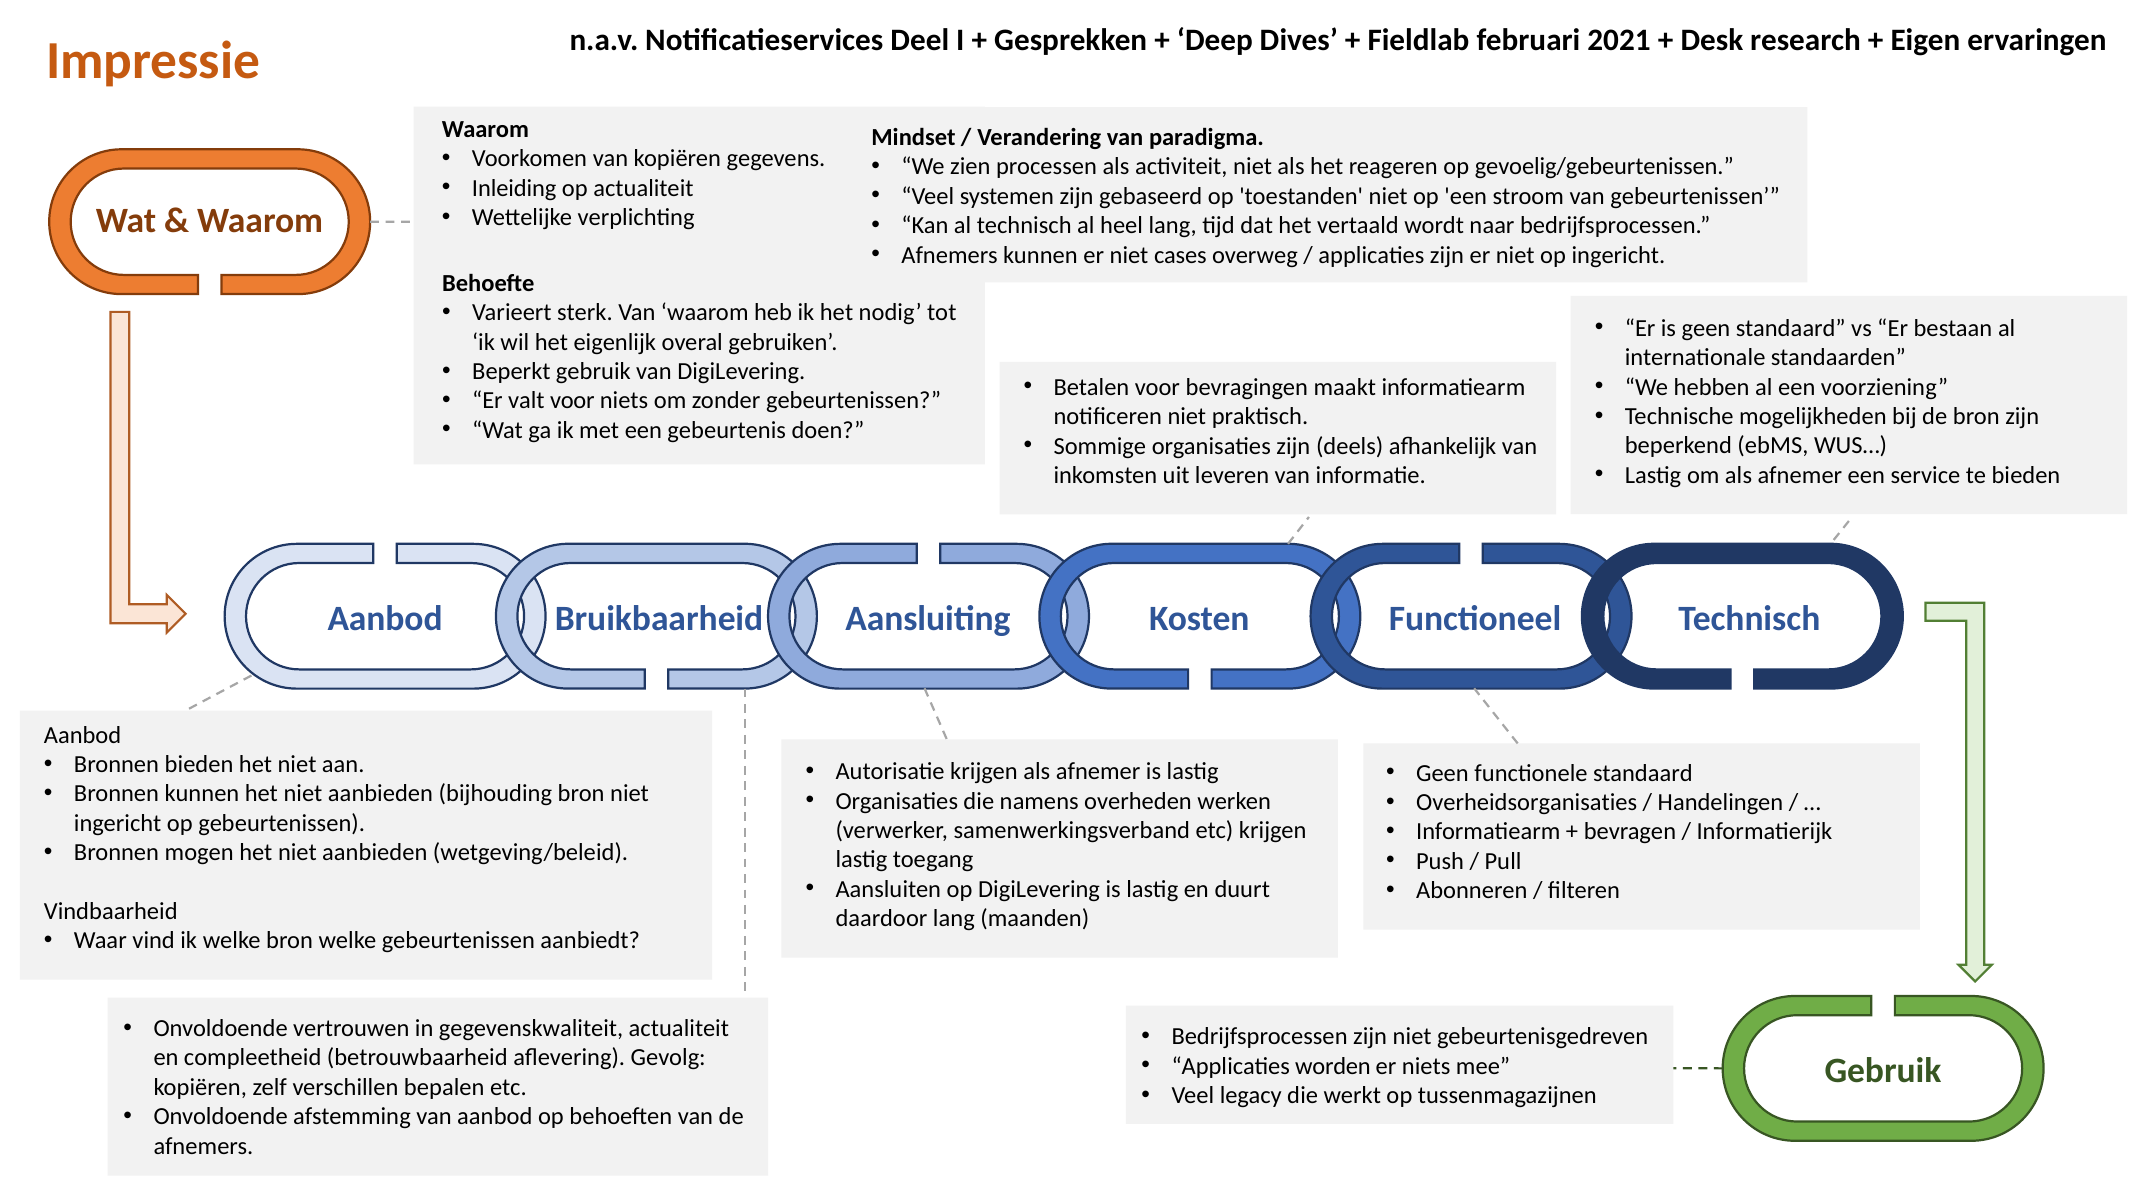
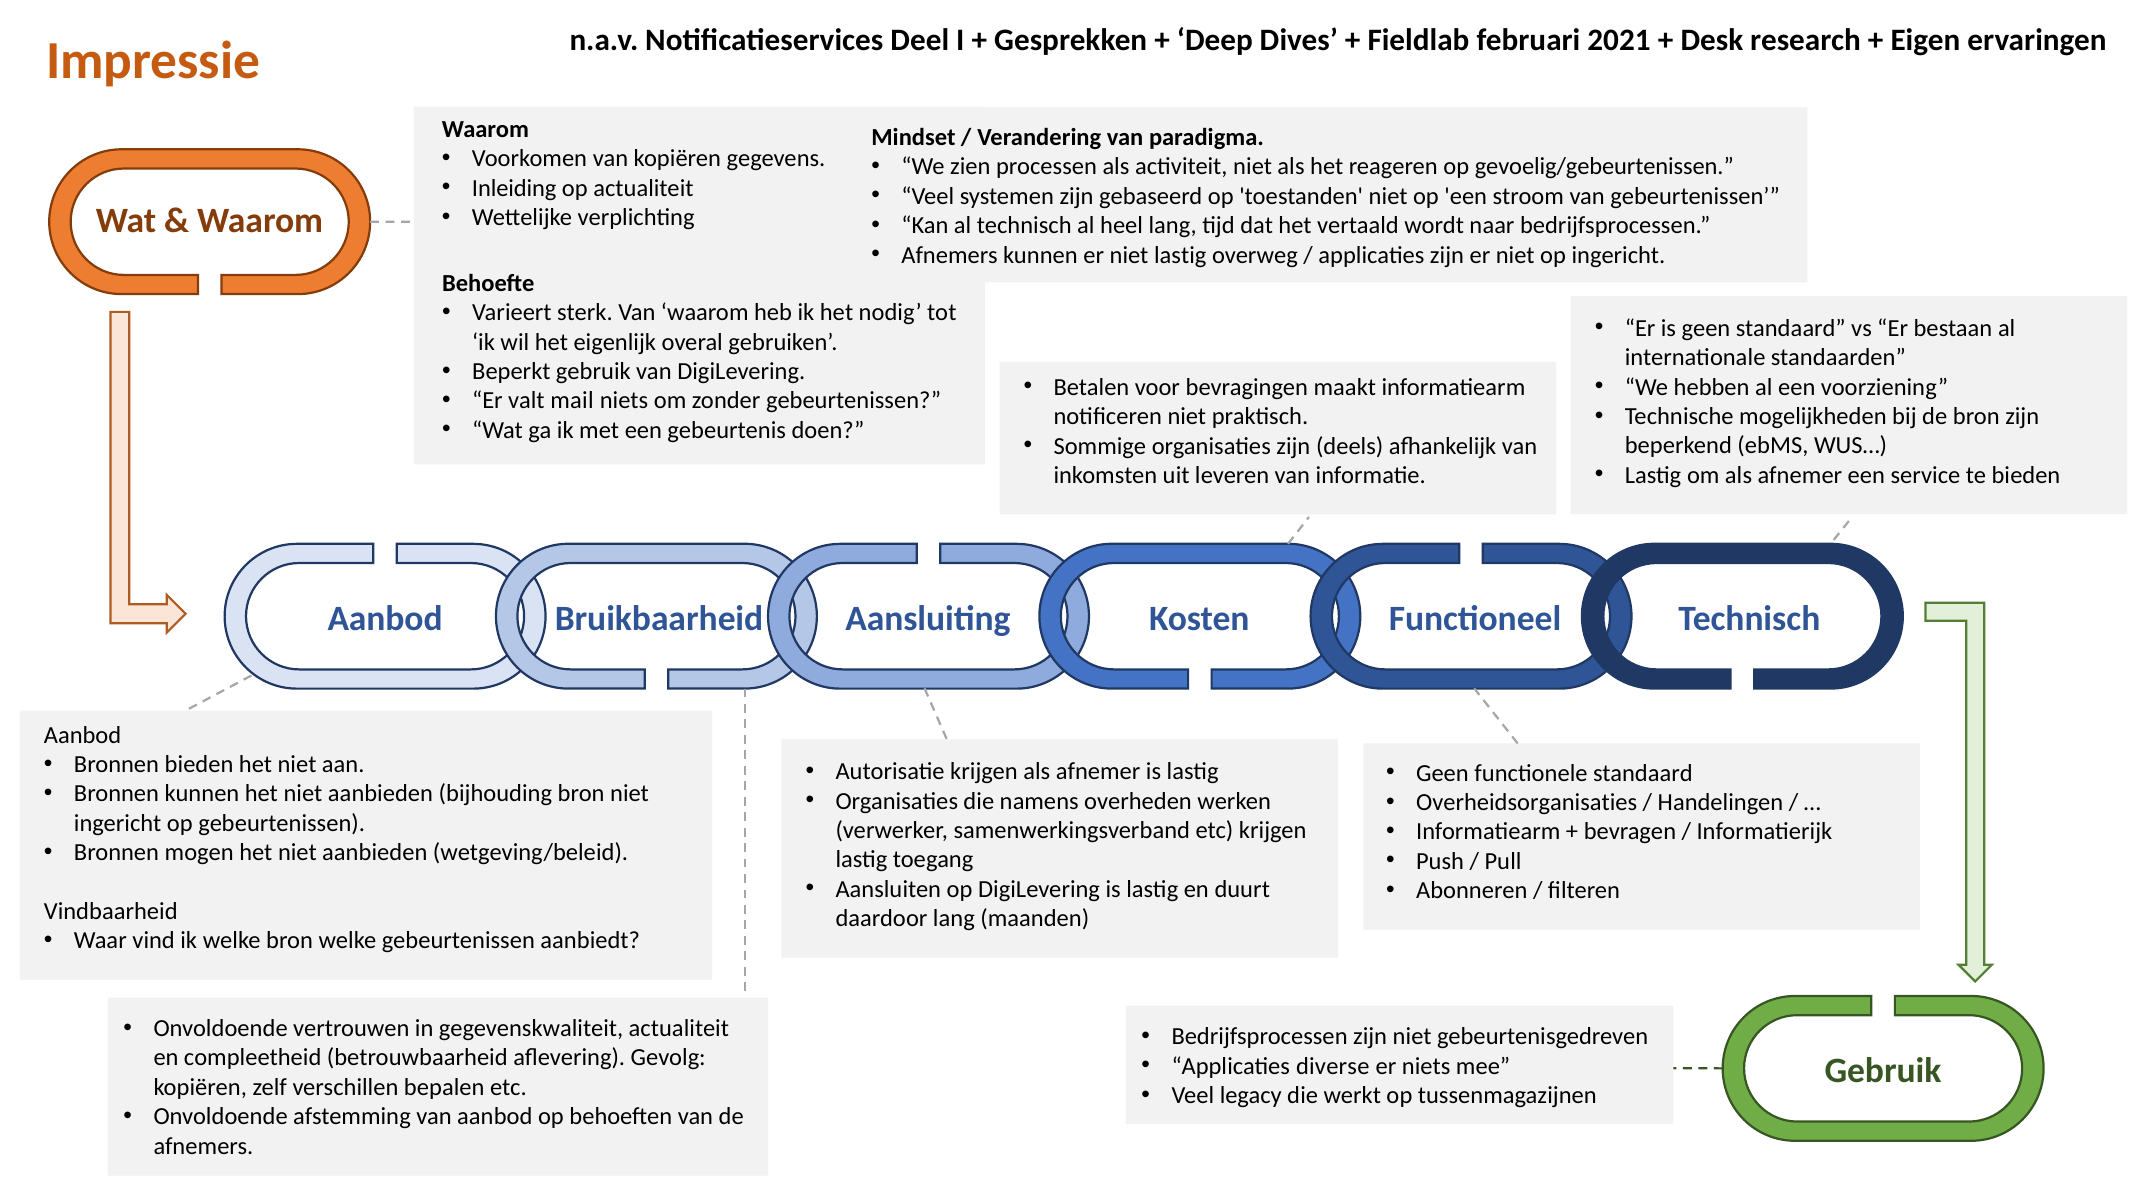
niet cases: cases -> lastig (1180, 255)
valt voor: voor -> mail (572, 401)
worden: worden -> diverse (1333, 1066)
